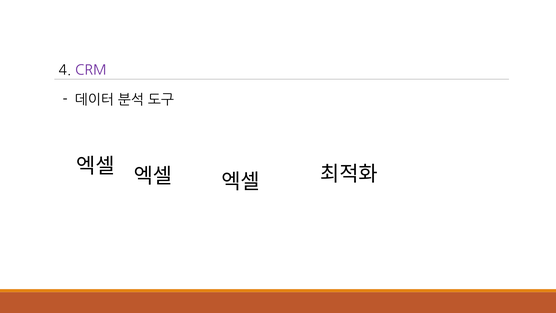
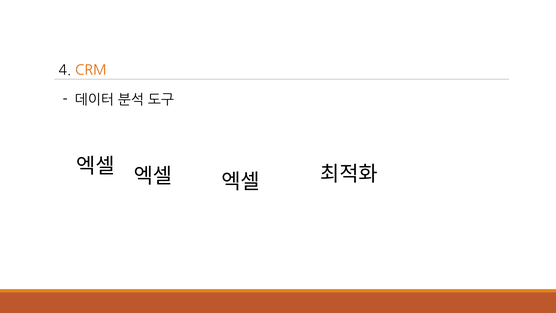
CRM colour: purple -> orange (91, 70)
